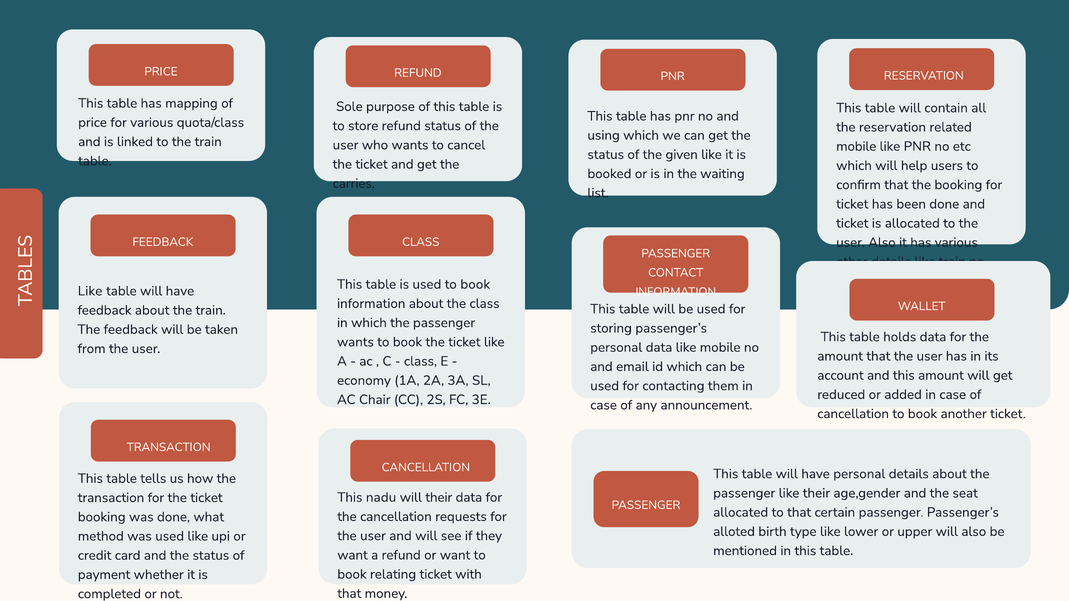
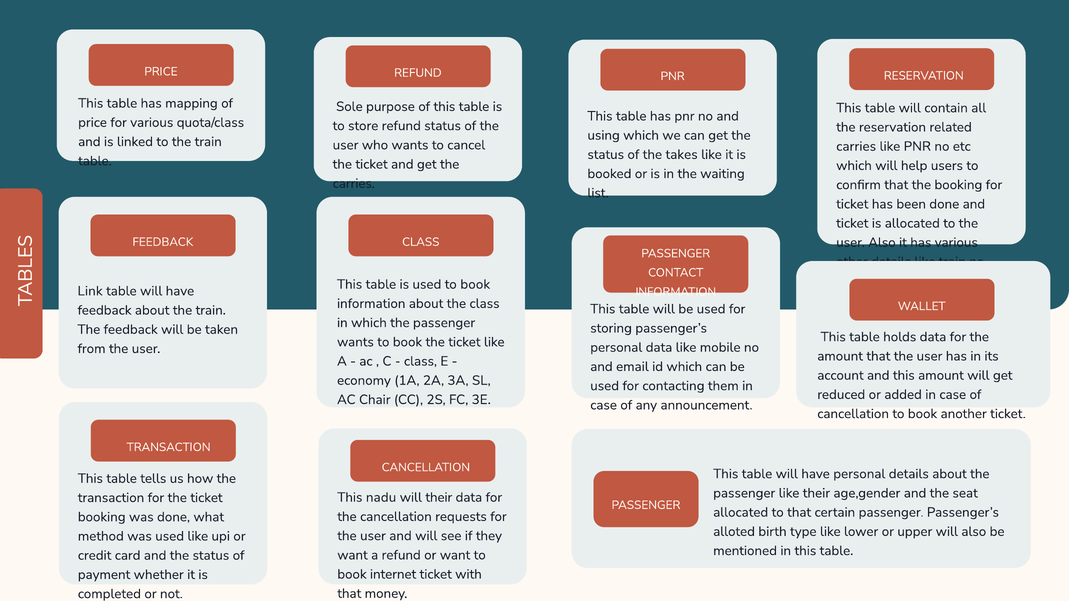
mobile: mobile -> carries (856, 146)
given: given -> takes (682, 155)
Like: Like -> Link (90, 291)
relating: relating -> internet (393, 574)
